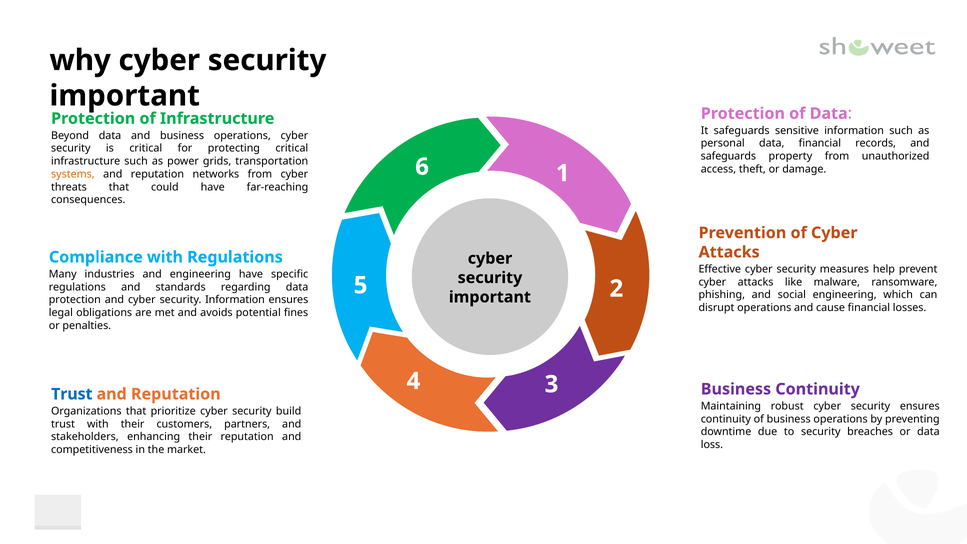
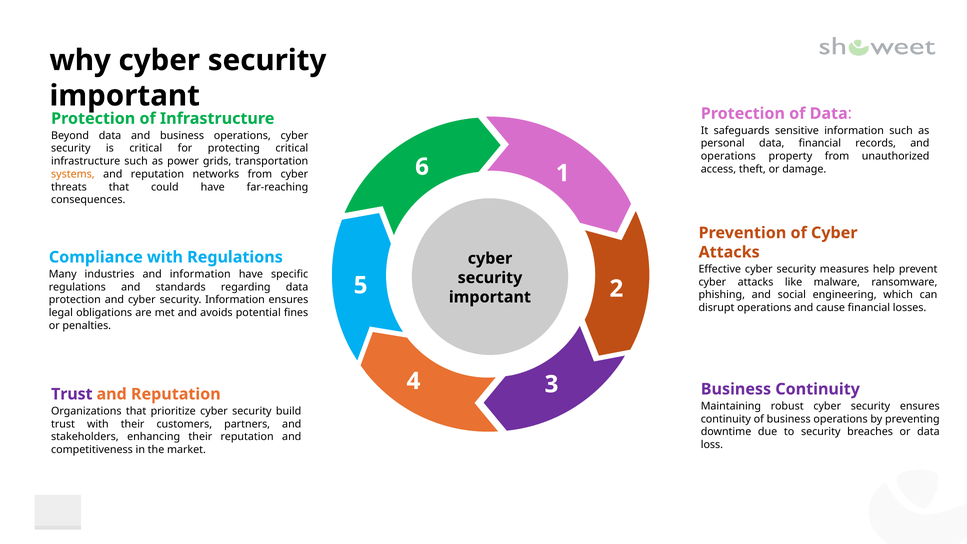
safeguards: safeguards -> operations (728, 156)
and engineering: engineering -> information (200, 274)
Trust colour: blue -> purple (72, 394)
